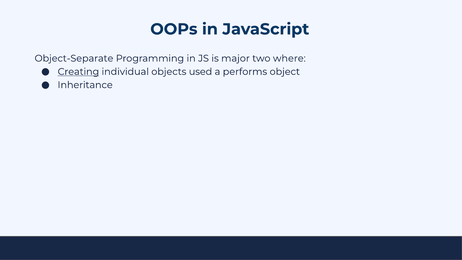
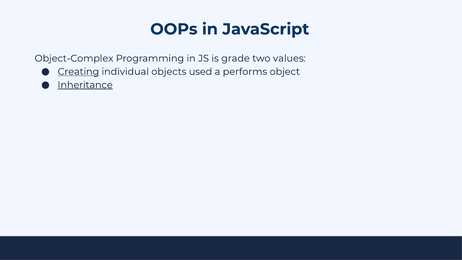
Object-Separate: Object-Separate -> Object-Complex (74, 58)
major: major -> grade (235, 58)
where: where -> values (289, 58)
Inheritance underline: none -> present (85, 85)
